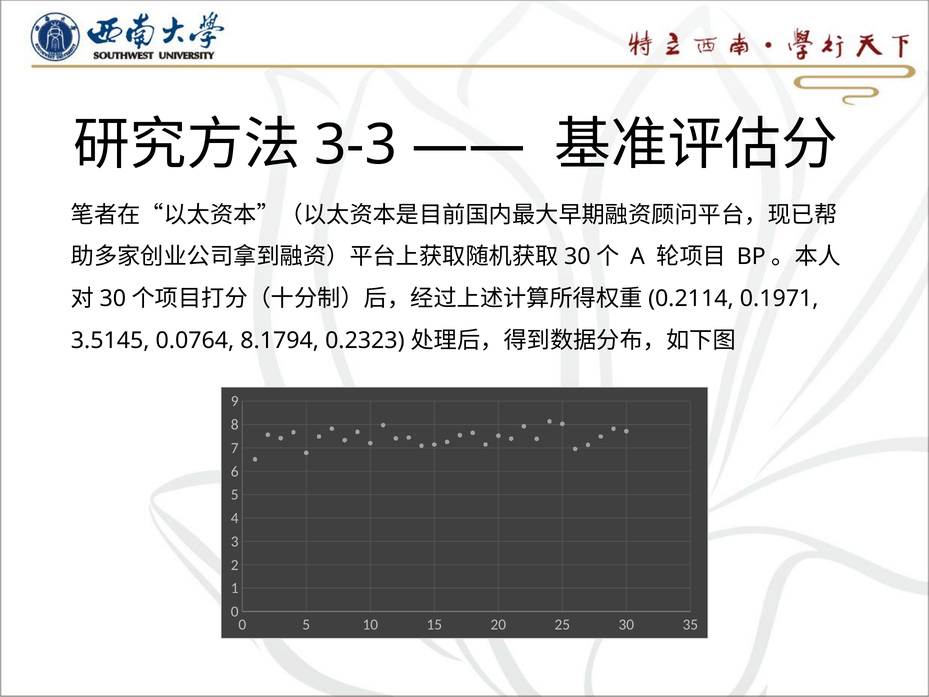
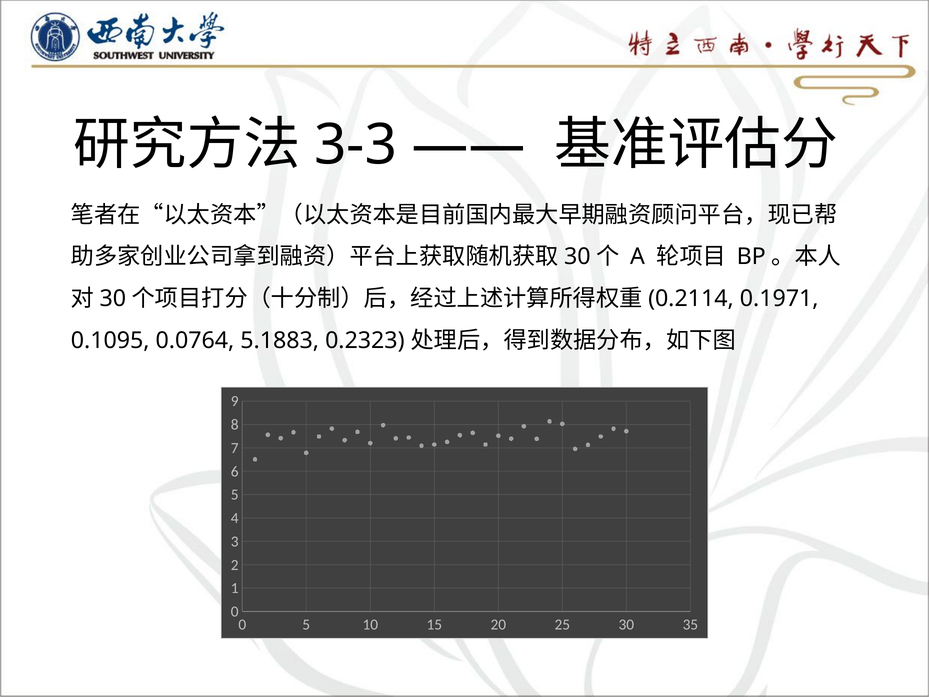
3.5145: 3.5145 -> 0.1095 (110, 340)
8.1794: 8.1794 -> 5.1883 (280, 340)
